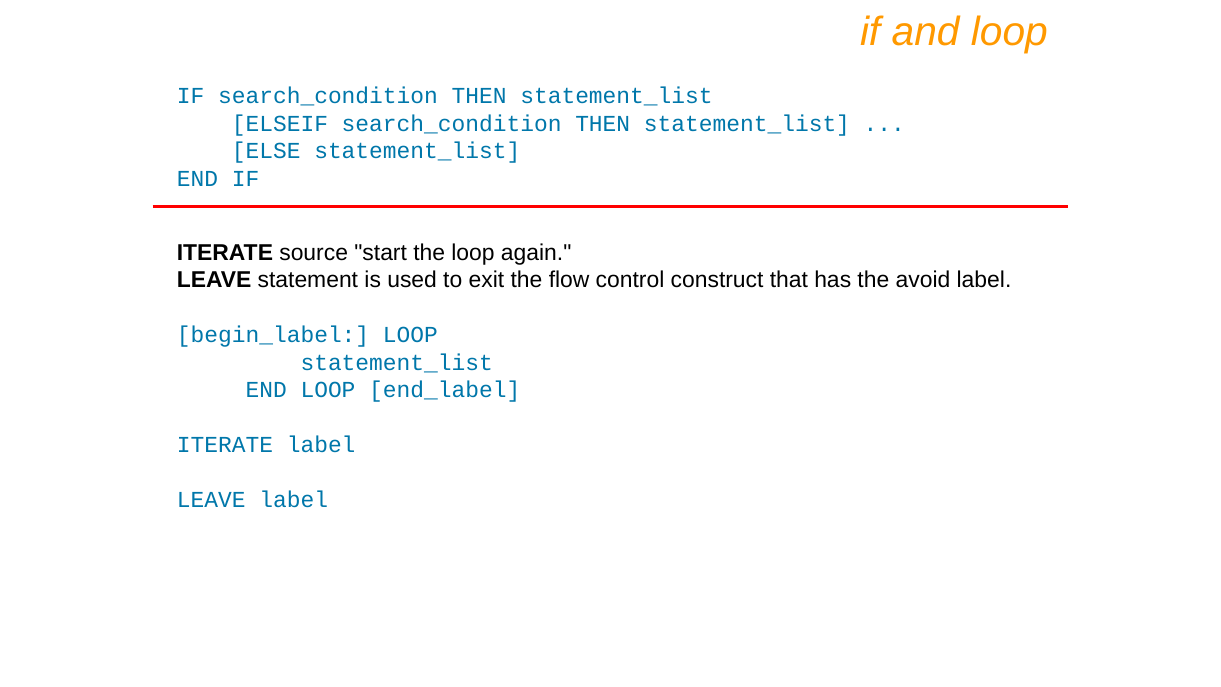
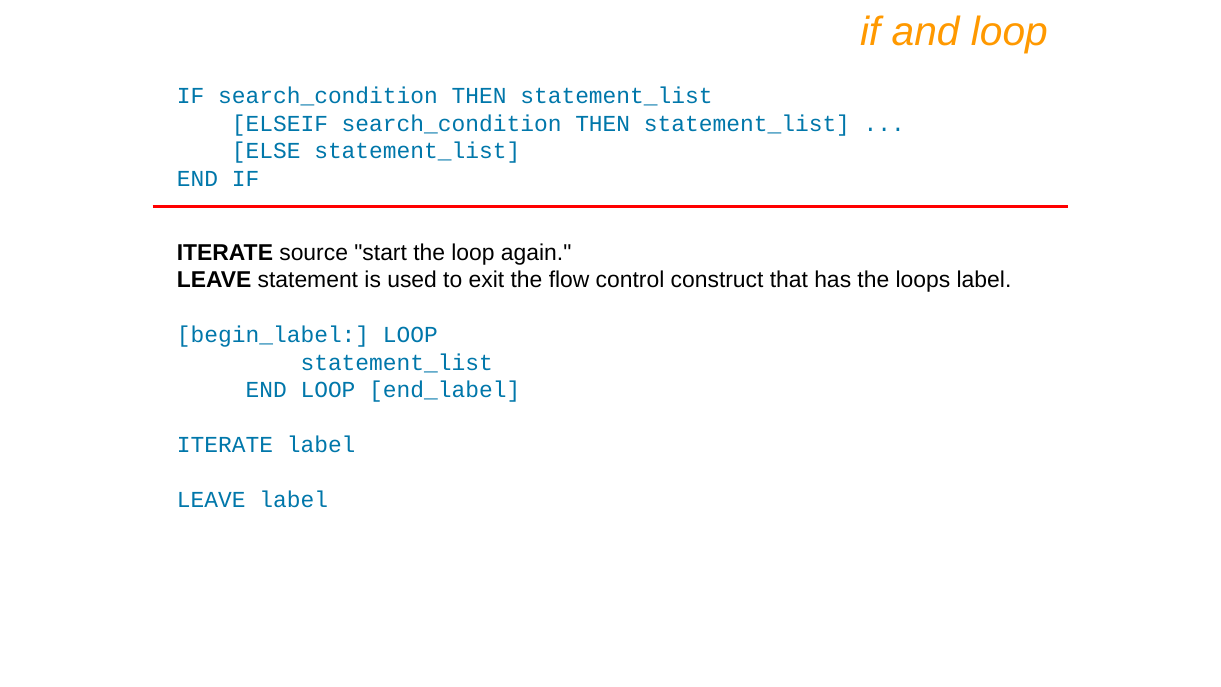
avoid: avoid -> loops (923, 280)
